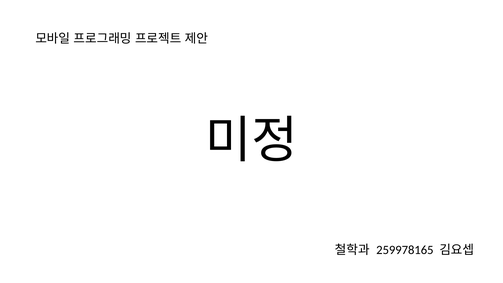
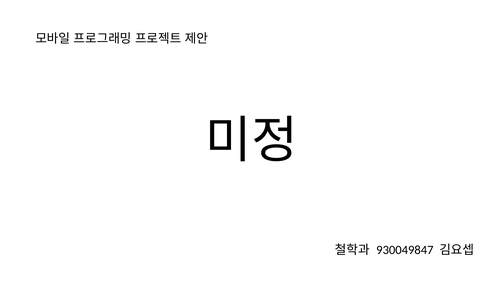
259978165: 259978165 -> 930049847 (405, 250)
